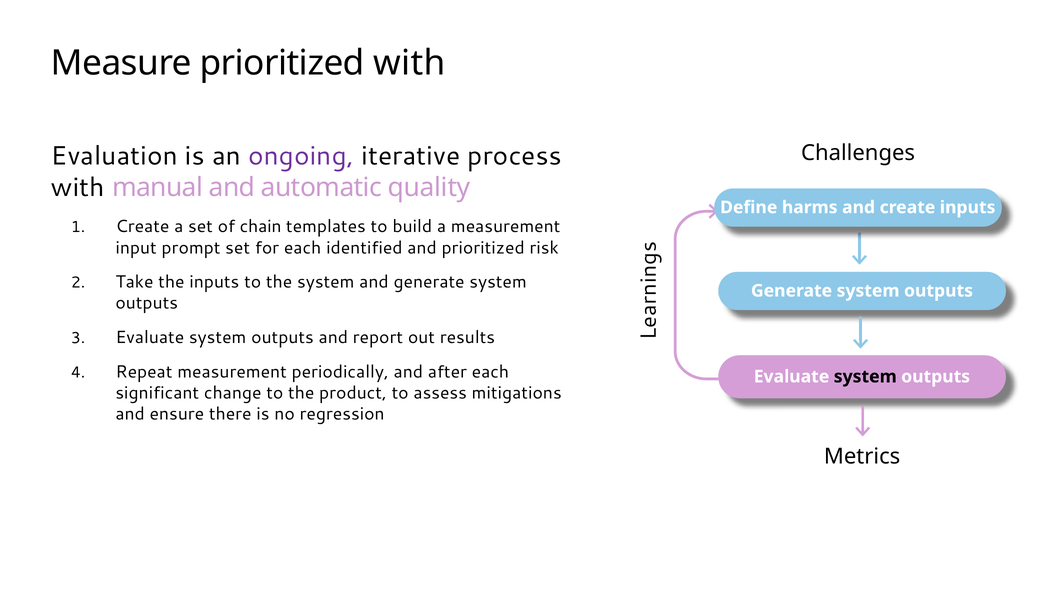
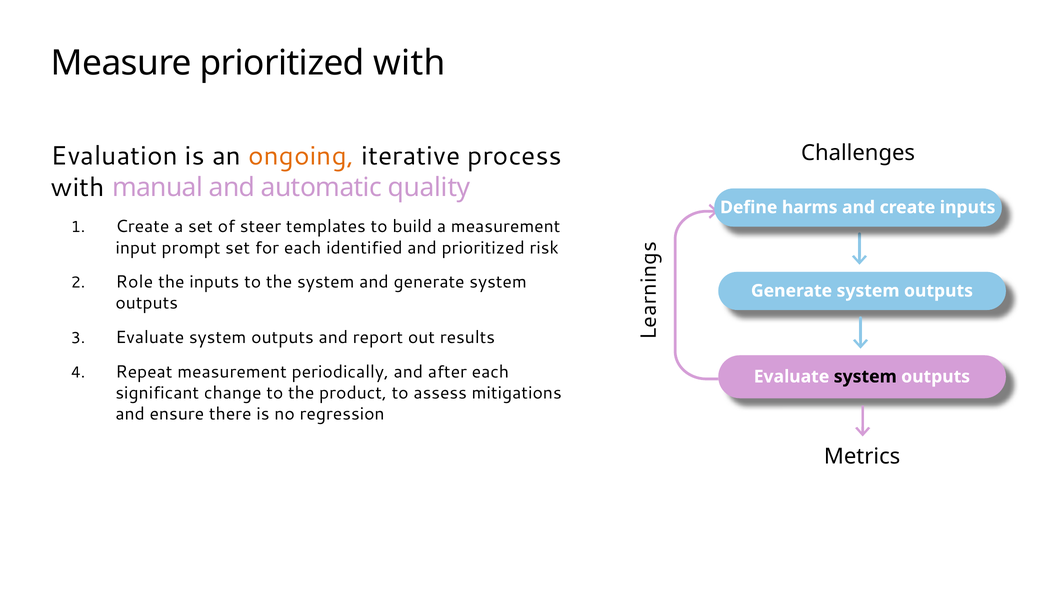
ongoing colour: purple -> orange (301, 156)
chain: chain -> steer (261, 227)
Take: Take -> Role (134, 282)
